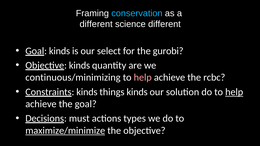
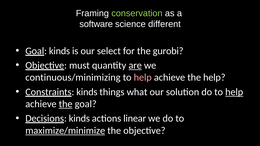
conservation colour: light blue -> light green (137, 13)
different: different -> software (96, 24)
Objective kinds: kinds -> must (79, 65)
are underline: none -> present (135, 65)
the rcbc: rcbc -> help (214, 78)
things kinds: kinds -> what (137, 92)
the underline: none -> present (66, 104)
Decisions must: must -> kinds (79, 119)
types: types -> linear (135, 119)
